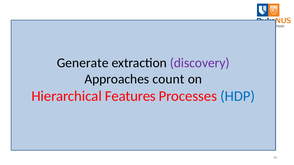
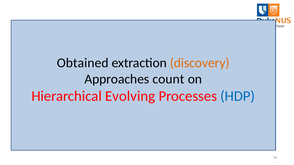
Generate: Generate -> Obtained (83, 63)
discovery colour: purple -> orange (200, 63)
Features: Features -> Evolving (130, 96)
